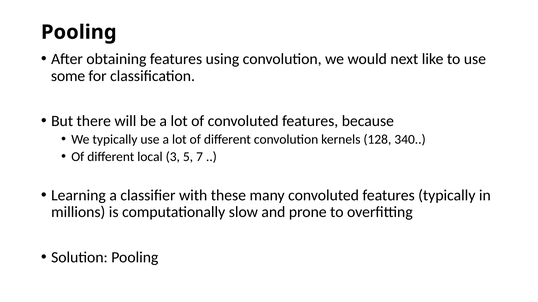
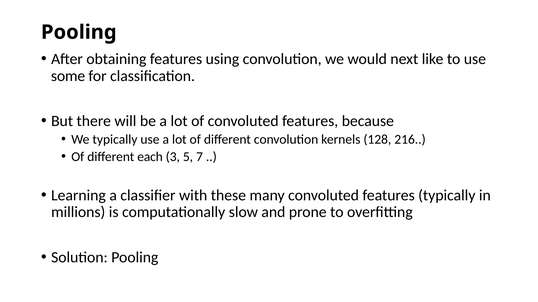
340: 340 -> 216 (410, 140)
local: local -> each (150, 157)
